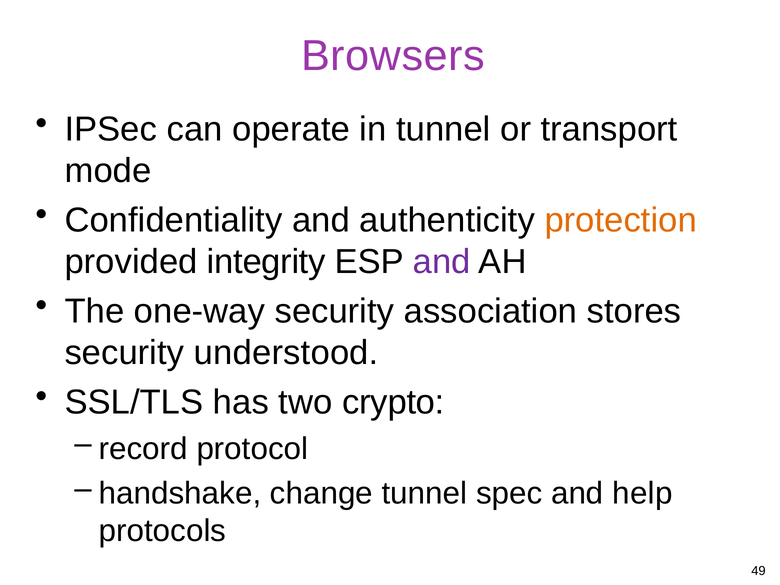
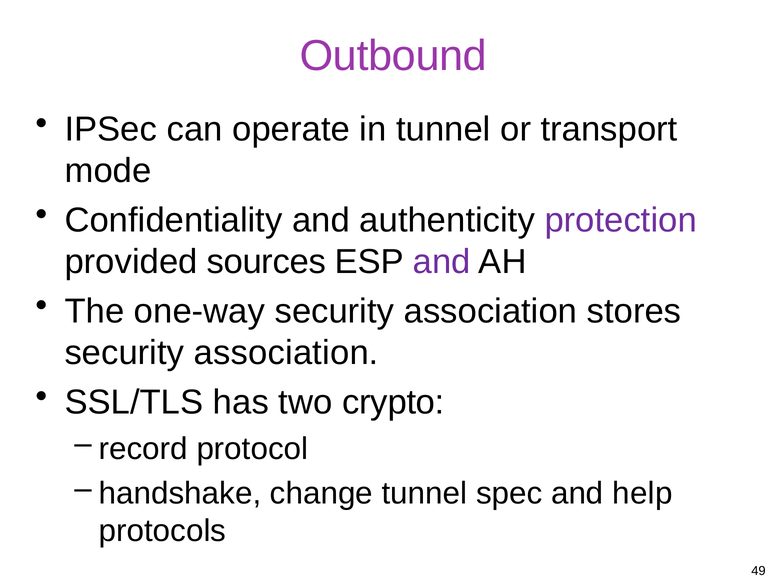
Browsers: Browsers -> Outbound (393, 56)
protection colour: orange -> purple (621, 220)
integrity: integrity -> sources (266, 262)
understood: understood -> association (286, 353)
